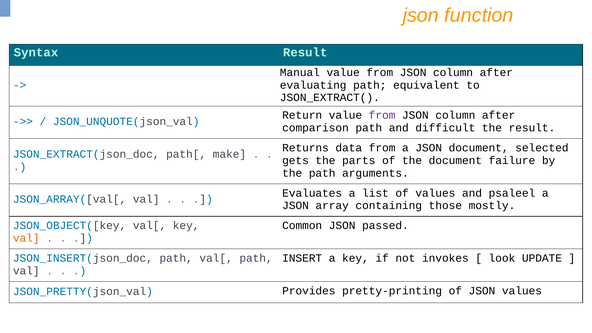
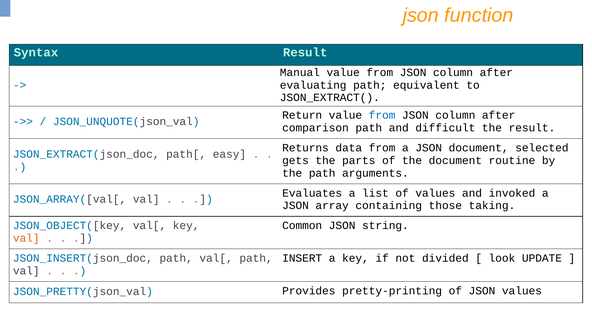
from colour: purple -> blue (382, 115)
make: make -> easy (229, 154)
failure: failure -> routine (512, 160)
psaleel: psaleel -> invoked (512, 193)
mostly: mostly -> taking (492, 206)
passed: passed -> string (385, 226)
invokes: invokes -> divided (445, 258)
